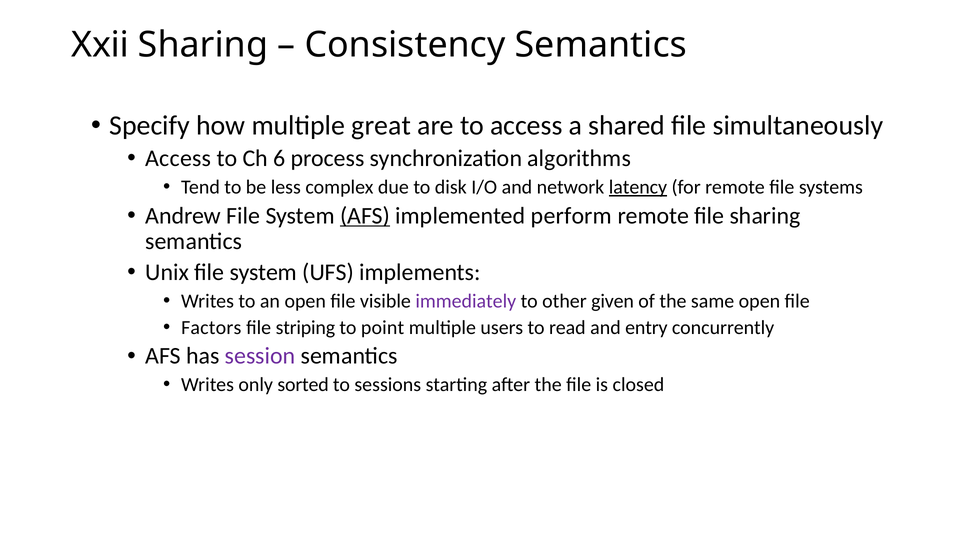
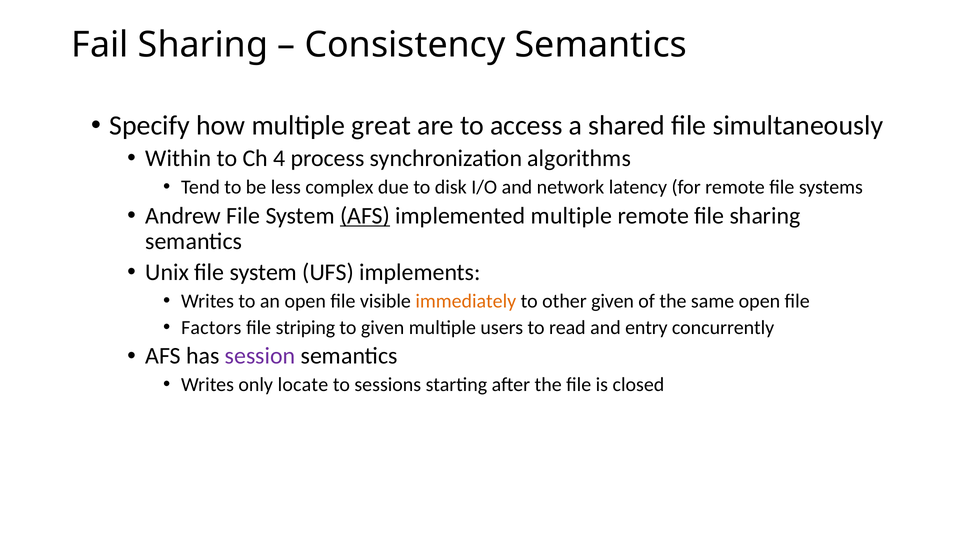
Xxii: Xxii -> Fail (100, 45)
Access: Access -> Within (178, 158)
6: 6 -> 4 (279, 158)
latency underline: present -> none (638, 187)
implemented perform: perform -> multiple (571, 216)
immediately colour: purple -> orange (466, 301)
to point: point -> given (383, 327)
sorted: sorted -> locate (303, 385)
